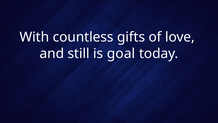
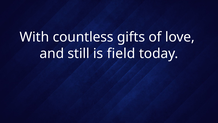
goal: goal -> field (121, 53)
